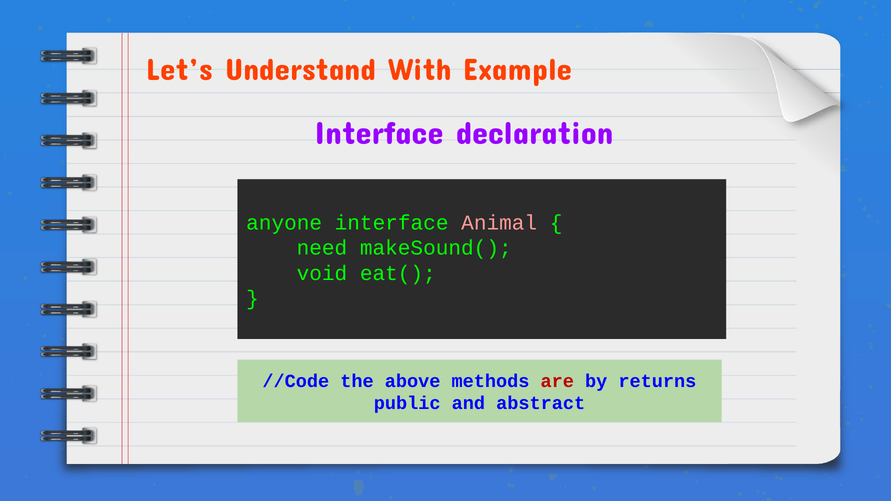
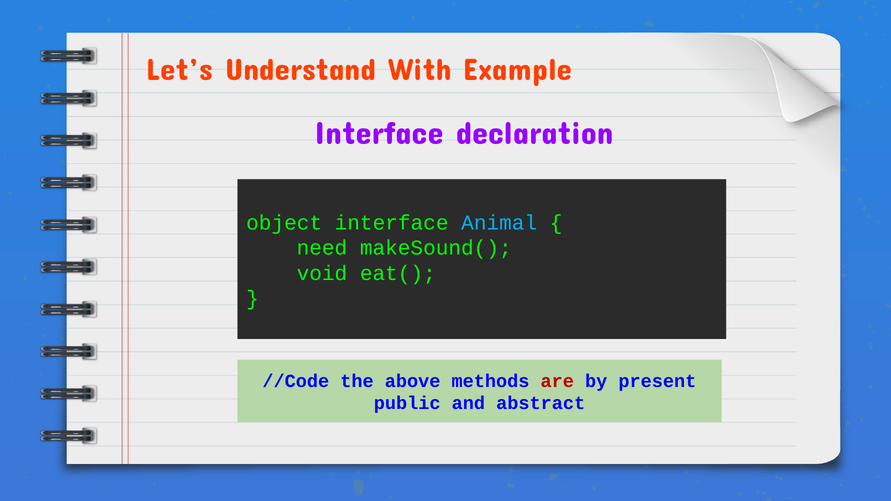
anyone: anyone -> object (284, 223)
Animal colour: pink -> light blue (499, 223)
returns: returns -> present (657, 381)
